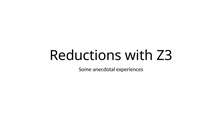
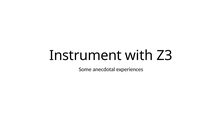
Reductions: Reductions -> Instrument (85, 55)
